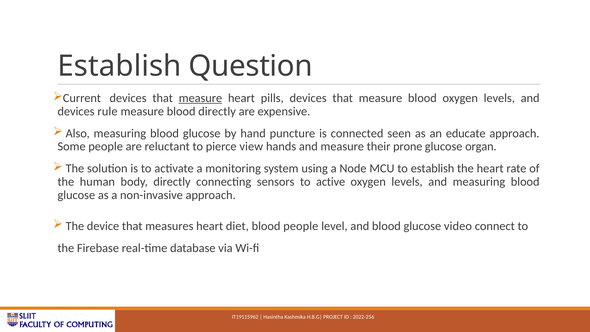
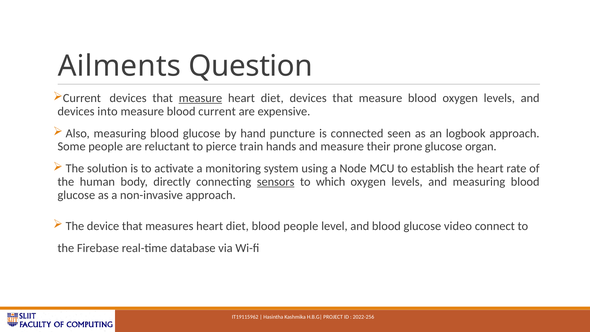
Establish: Establish -> Ailments (119, 66)
pills: pills -> diet (272, 98)
rule: rule -> into (108, 111)
blood directly: directly -> current (217, 111)
educate: educate -> logbook (466, 133)
view: view -> train (251, 147)
sensors underline: none -> present (276, 182)
active: active -> which (331, 182)
